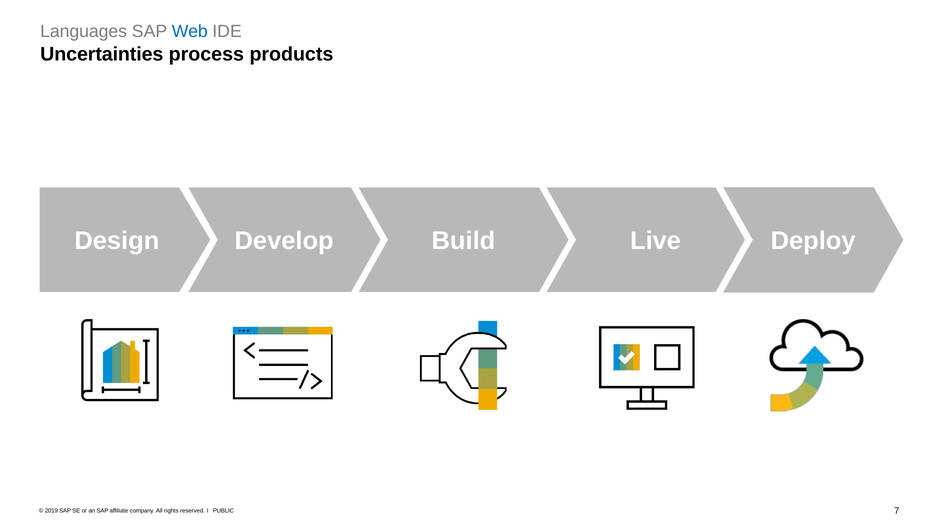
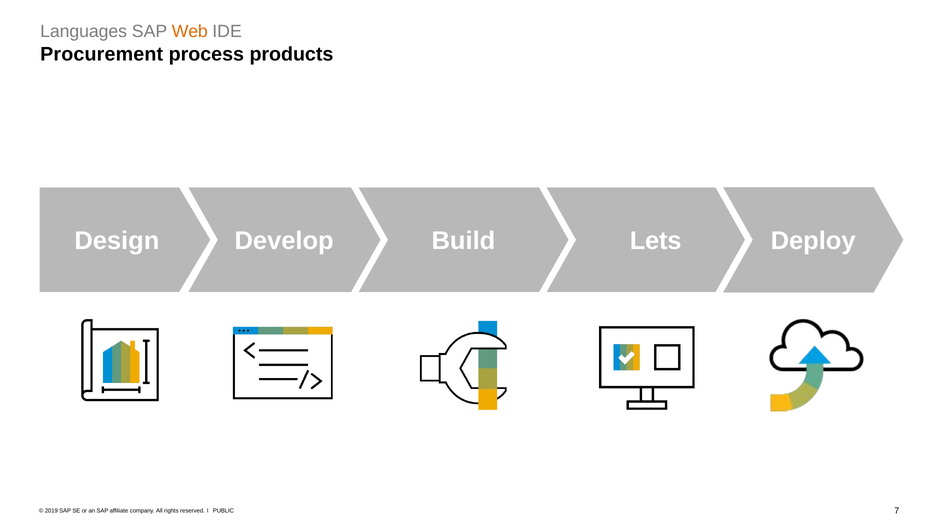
Web colour: blue -> orange (190, 32)
Uncertainties: Uncertainties -> Procurement (102, 54)
Live: Live -> Lets (656, 241)
